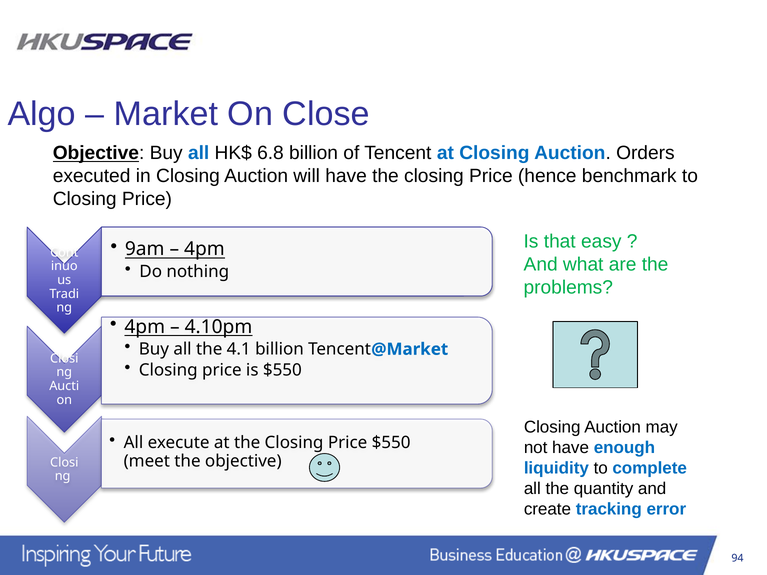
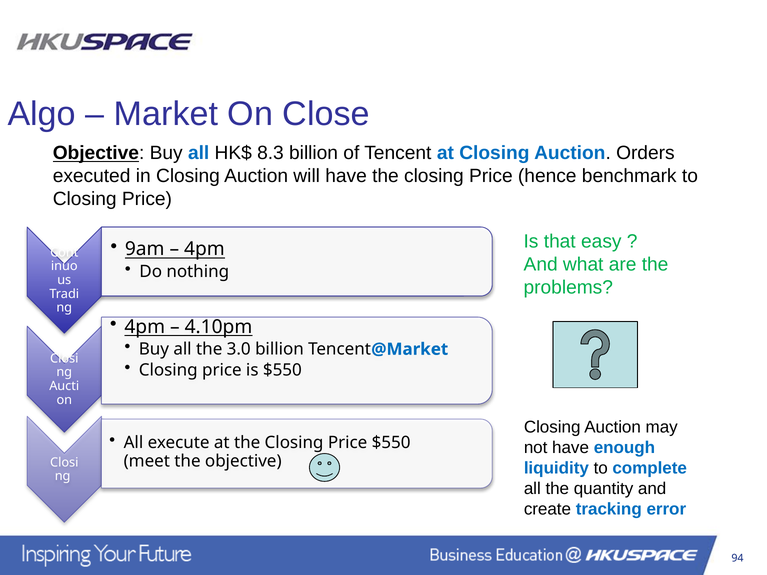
6.8: 6.8 -> 8.3 (270, 153)
4.1: 4.1 -> 3.0 (239, 349)
